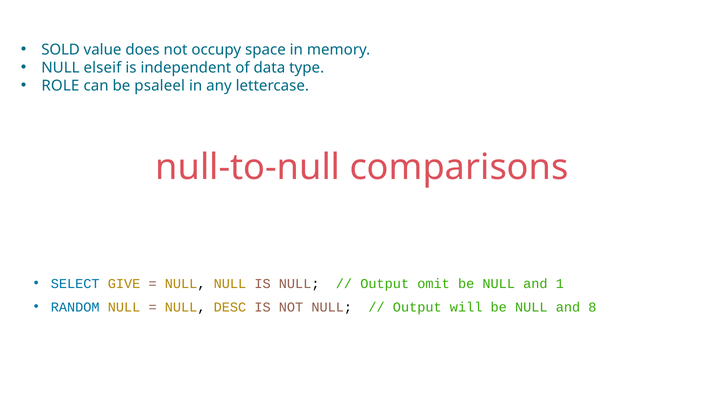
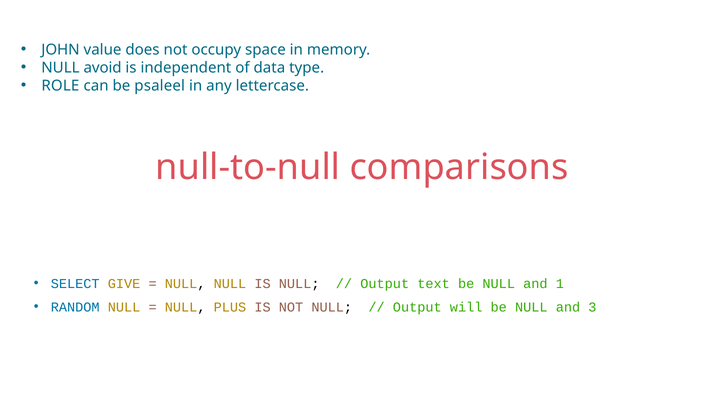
SOLD: SOLD -> JOHN (61, 50)
elseif: elseif -> avoid (103, 68)
omit: omit -> text (434, 284)
DESC: DESC -> PLUS (230, 307)
8: 8 -> 3 (592, 307)
